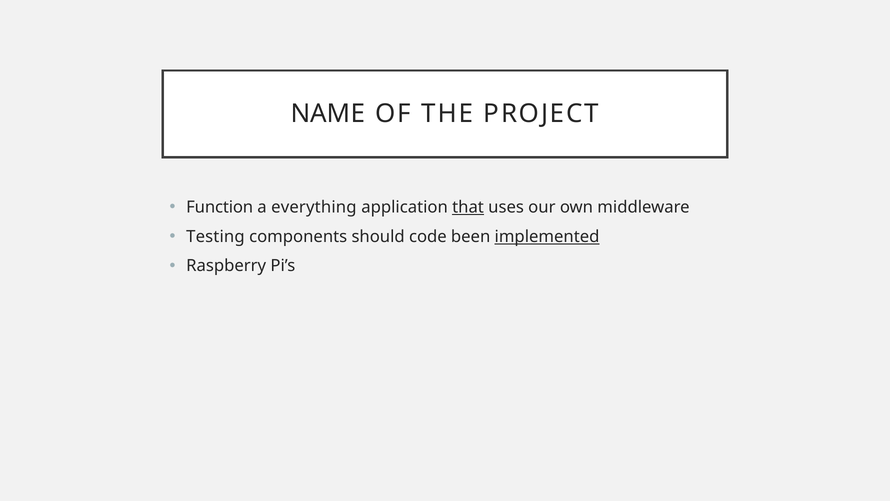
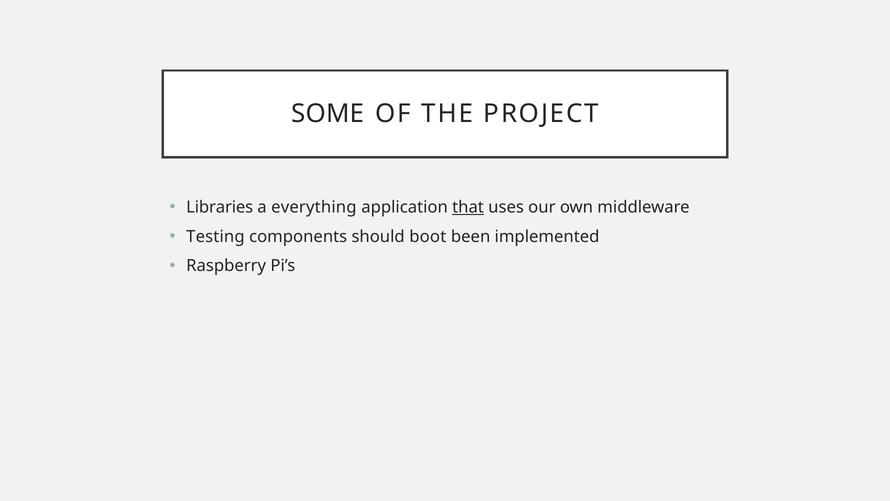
NAME: NAME -> SOME (328, 114)
Function: Function -> Libraries (220, 207)
code: code -> boot (428, 236)
implemented underline: present -> none (547, 236)
